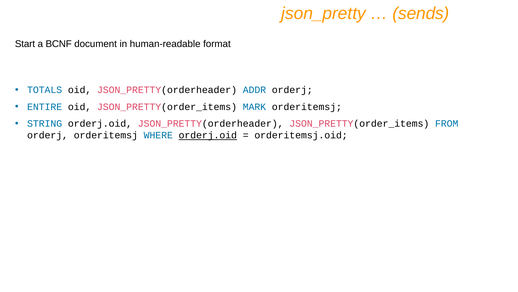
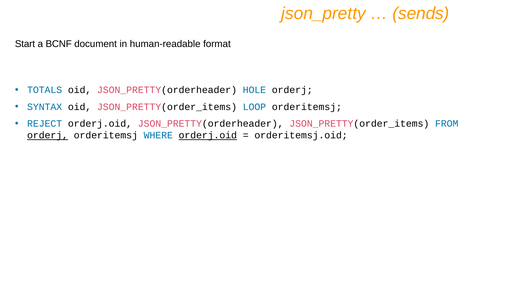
ADDR: ADDR -> HOLE (254, 90)
ENTIRE: ENTIRE -> SYNTAX (45, 107)
MARK: MARK -> LOOP (254, 107)
STRING: STRING -> REJECT (45, 123)
orderj underline: none -> present (48, 135)
